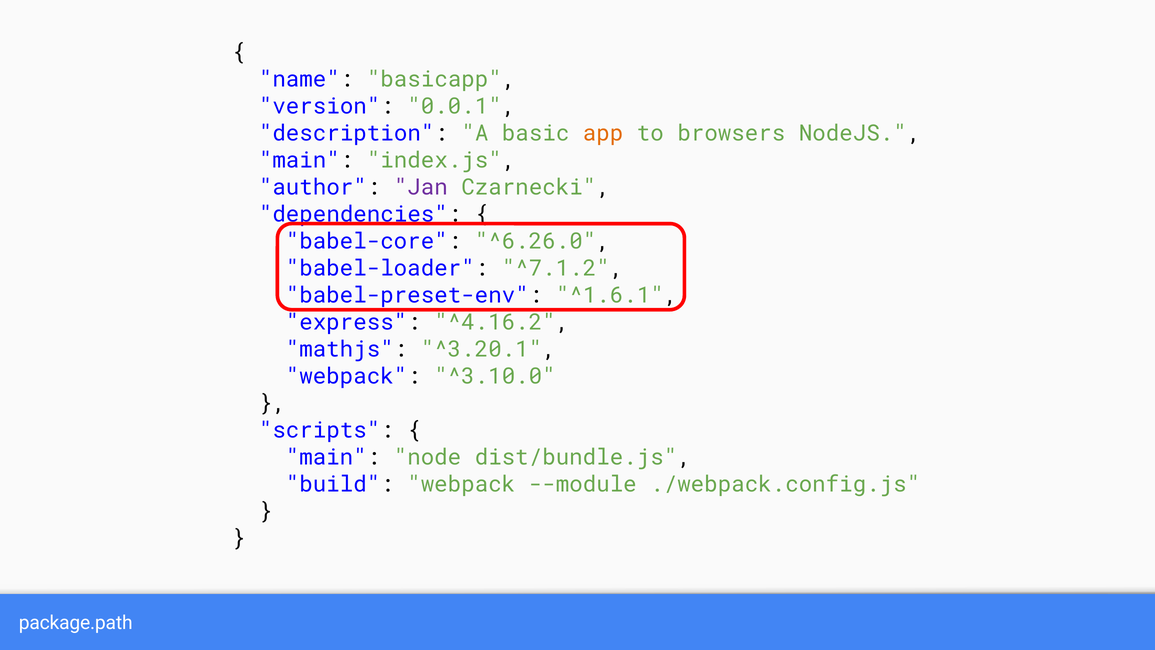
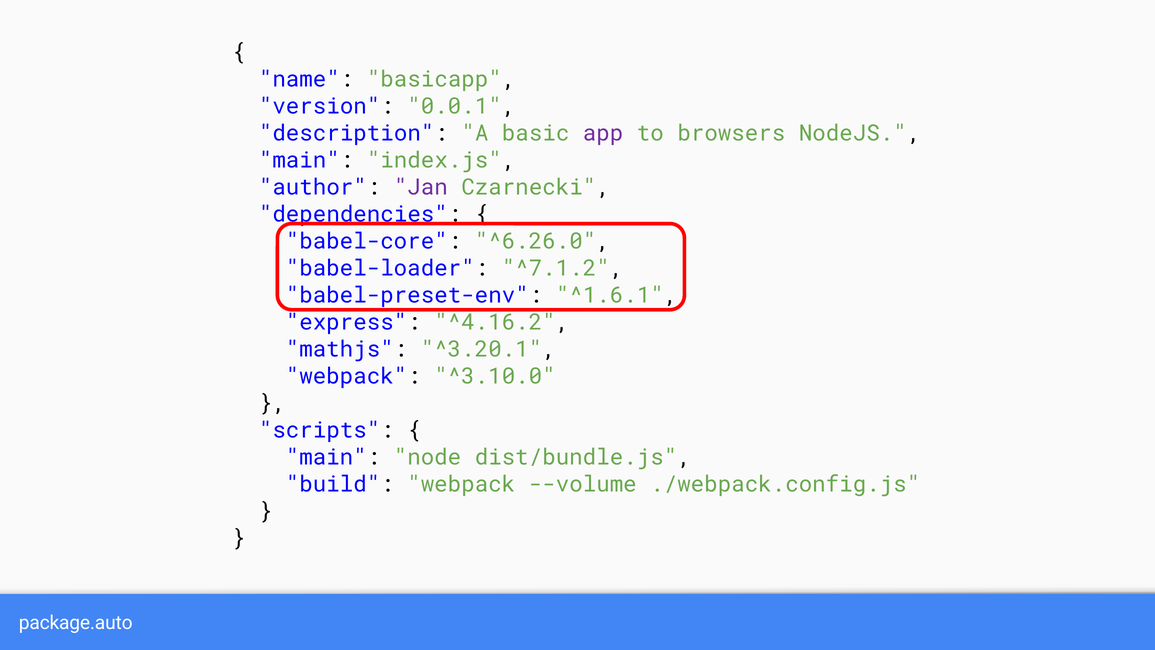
app colour: orange -> purple (603, 133)
--module: --module -> --volume (583, 484)
package.path: package.path -> package.auto (76, 623)
